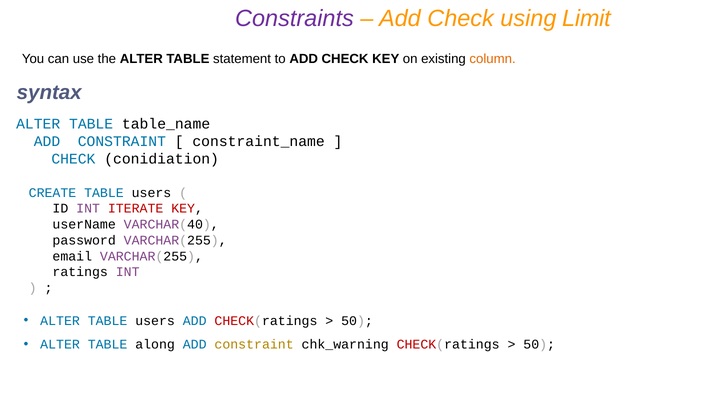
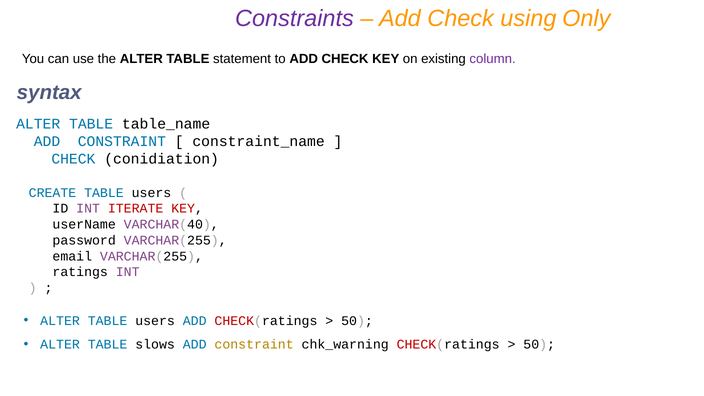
Limit: Limit -> Only (586, 18)
column colour: orange -> purple (493, 59)
along: along -> slows (155, 345)
